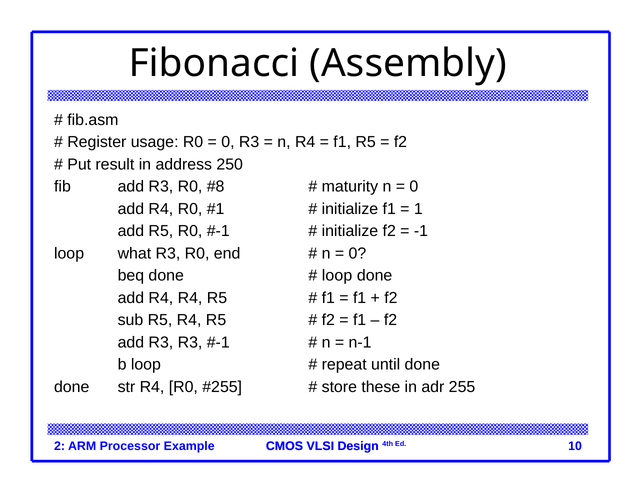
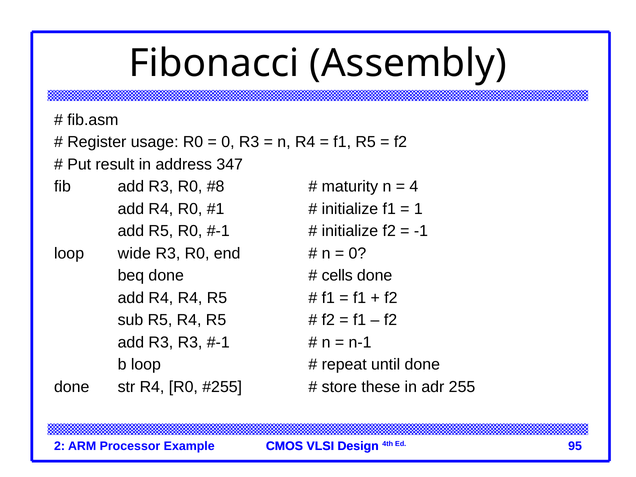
250: 250 -> 347 (230, 164)
0: 0 -> 4 (414, 187)
what: what -> wide (134, 253)
loop: loop -> cells (337, 276)
10: 10 -> 95 (575, 446)
